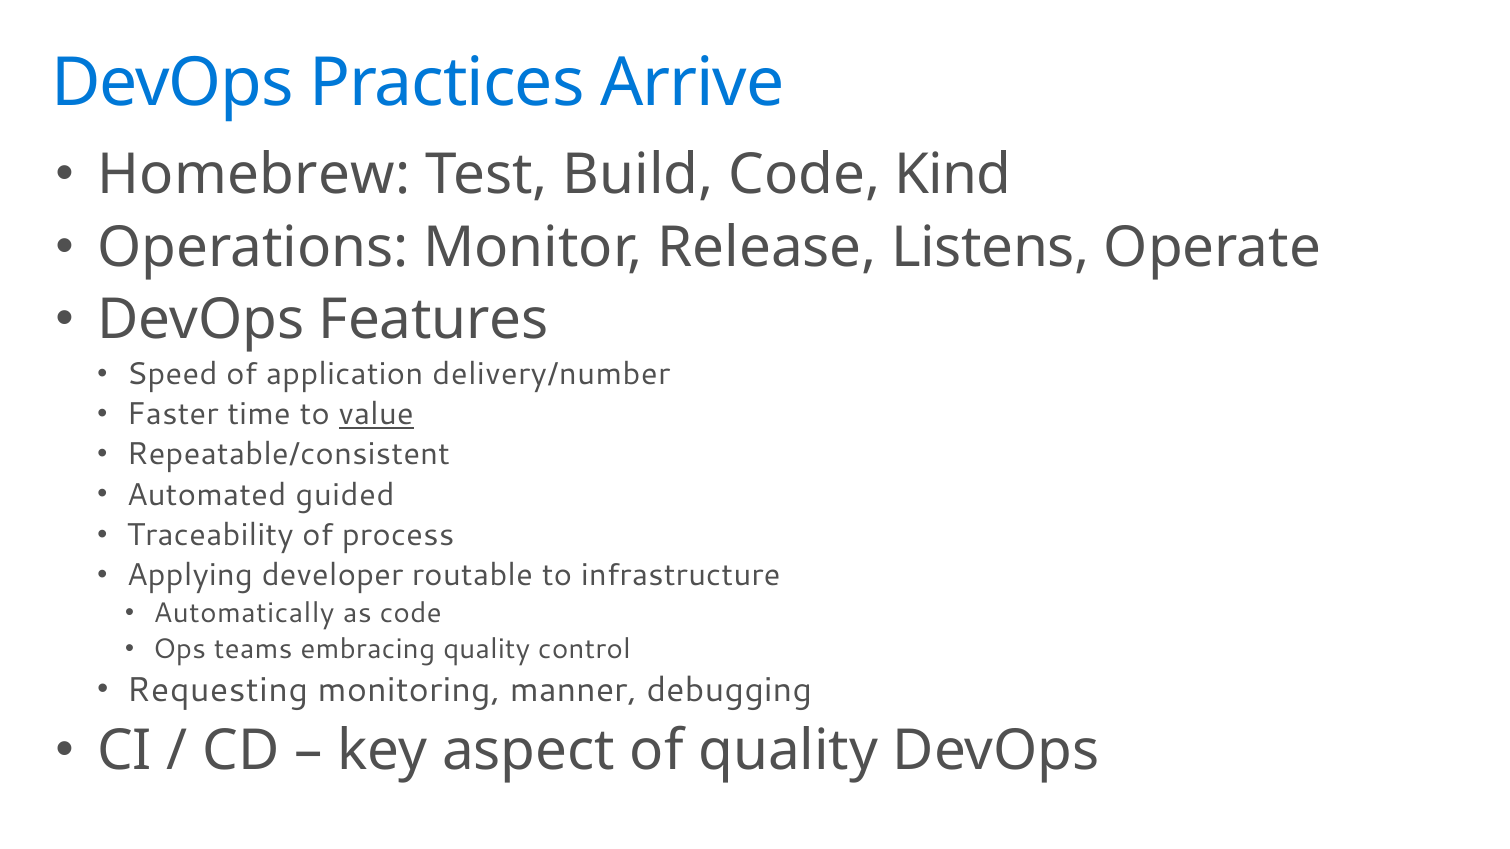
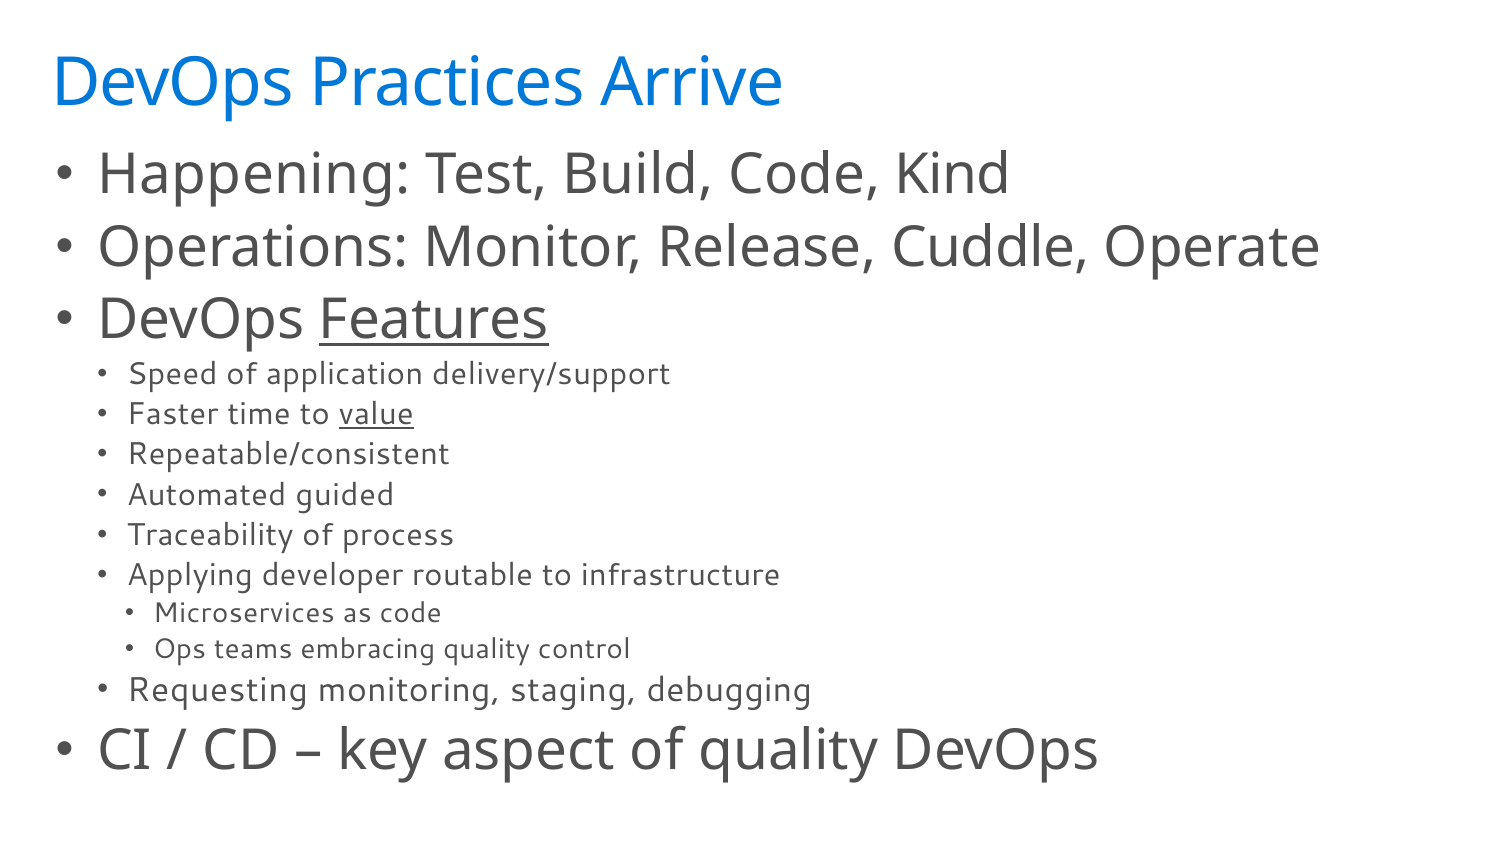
Homebrew: Homebrew -> Happening (254, 175)
Listens: Listens -> Cuddle (991, 248)
Features underline: none -> present (434, 320)
delivery/number: delivery/number -> delivery/support (551, 374)
Automatically: Automatically -> Microservices (244, 614)
manner: manner -> staging (573, 690)
